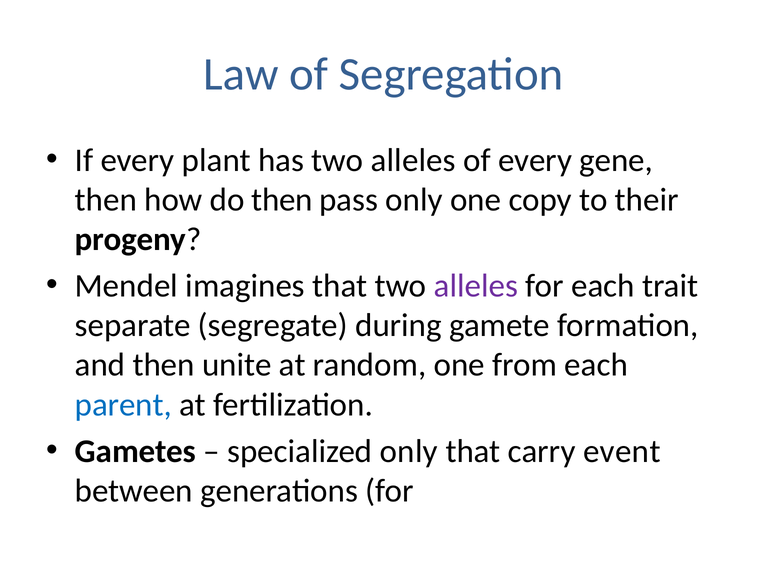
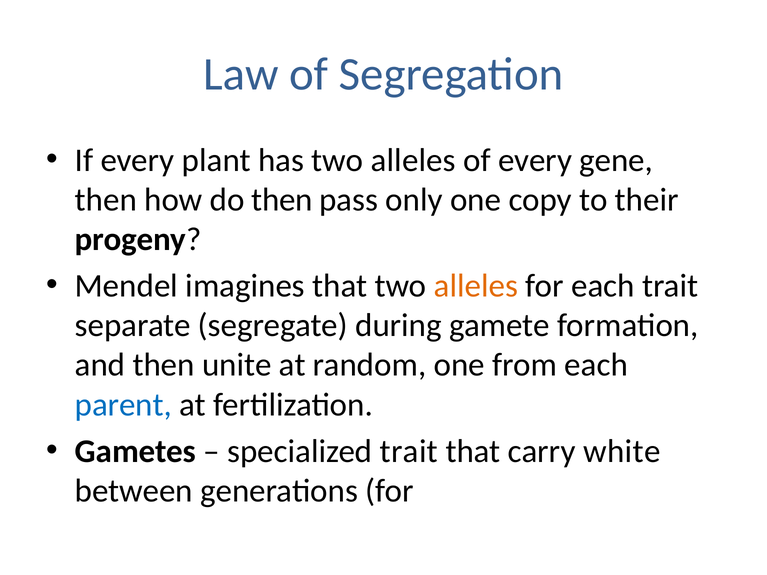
alleles colour: purple -> orange (476, 286)
specialized only: only -> trait (409, 451)
event: event -> white (622, 451)
